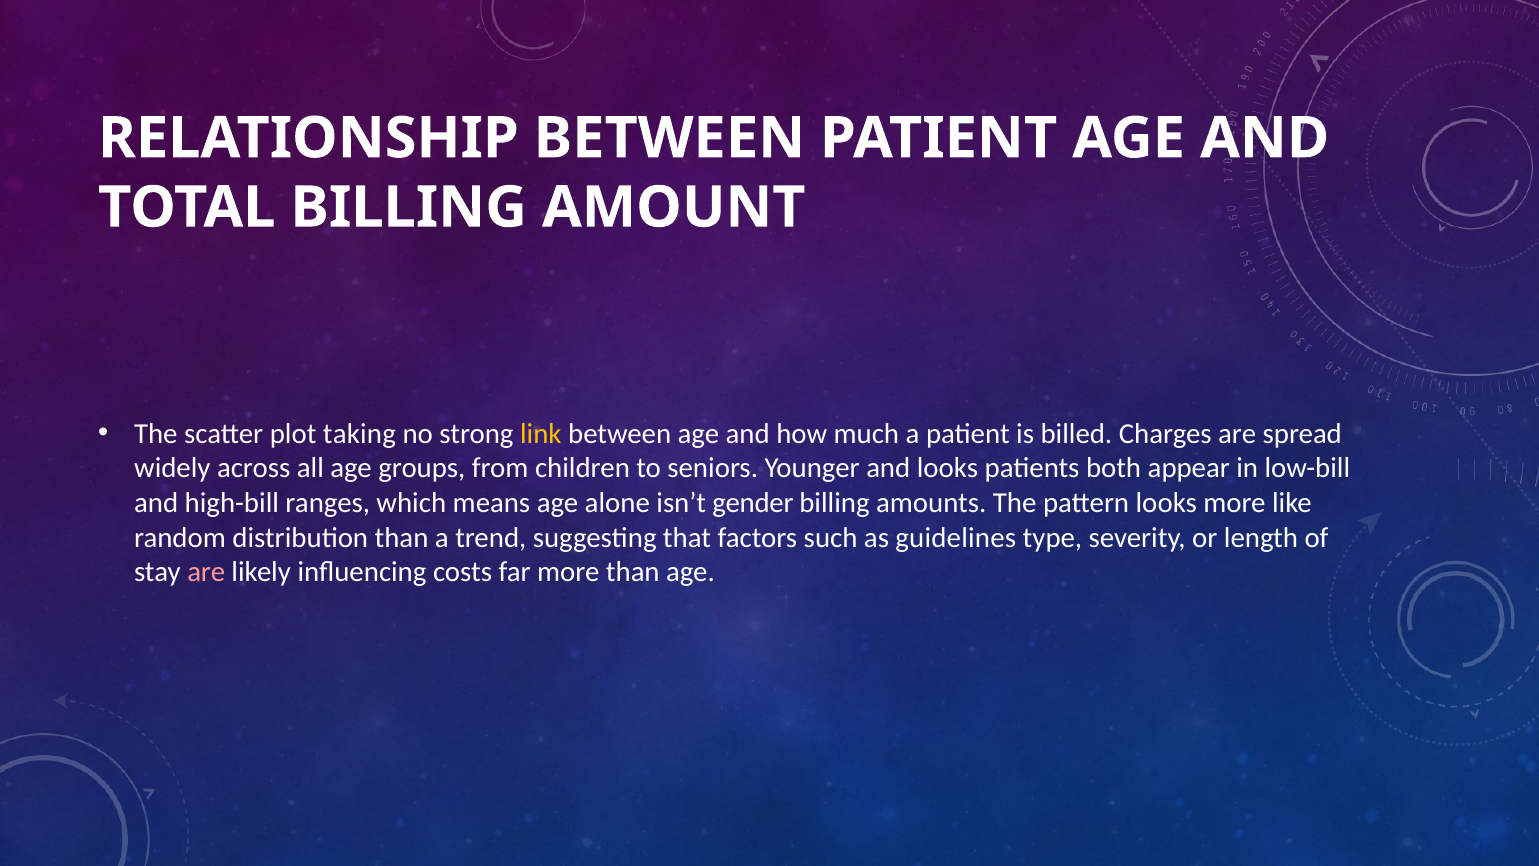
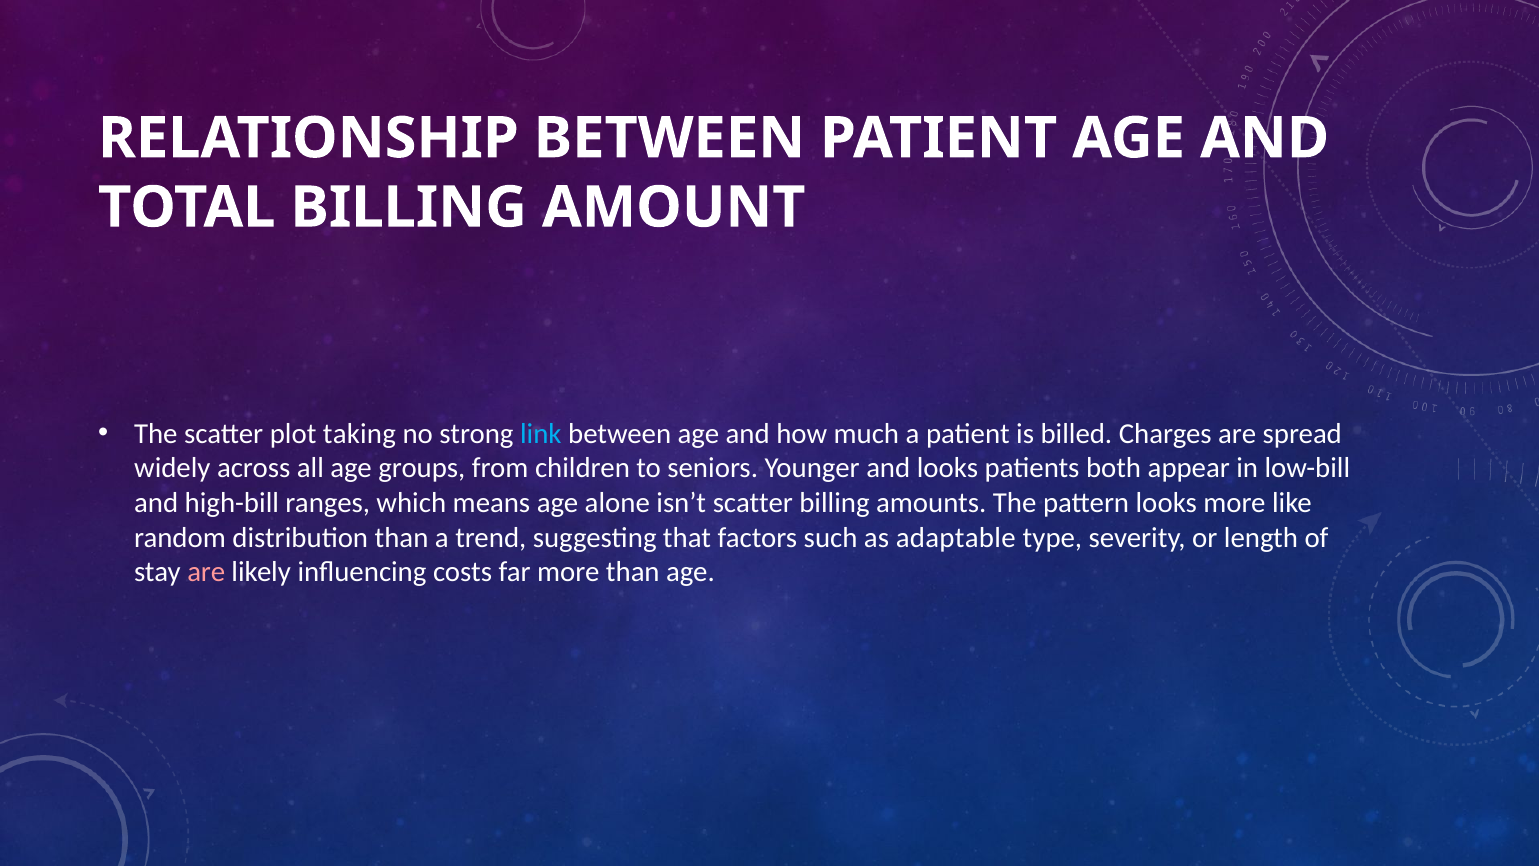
link colour: yellow -> light blue (541, 433)
isn’t gender: gender -> scatter (753, 503)
guidelines: guidelines -> adaptable (956, 537)
